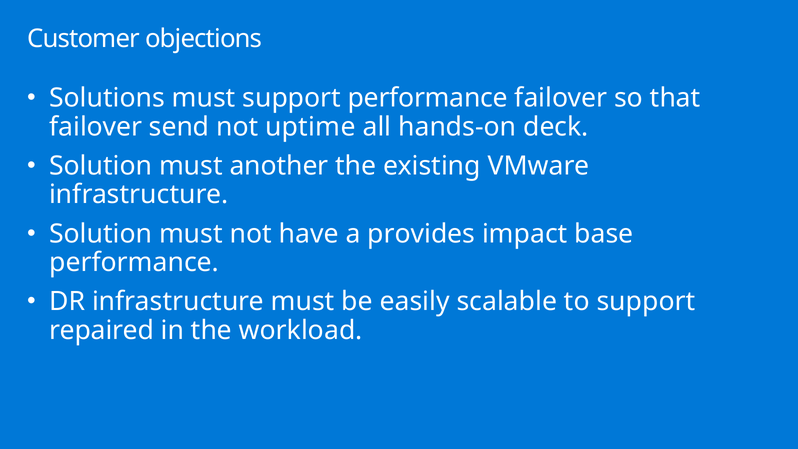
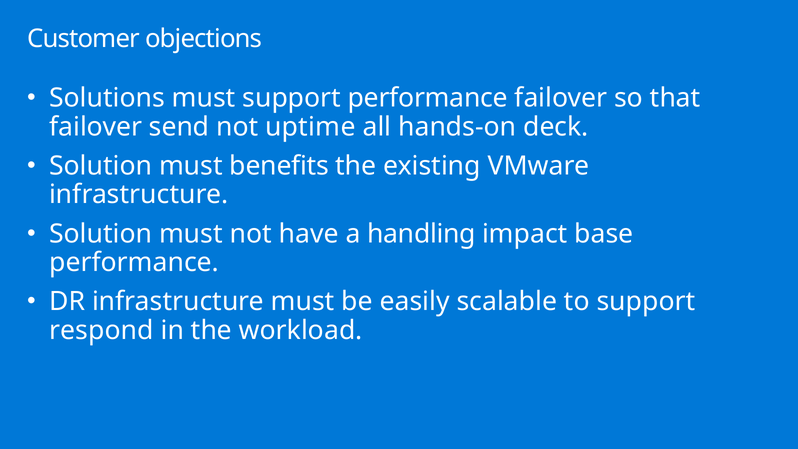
another: another -> benefits (279, 166)
provides: provides -> handling (421, 234)
repaired: repaired -> respond (101, 330)
